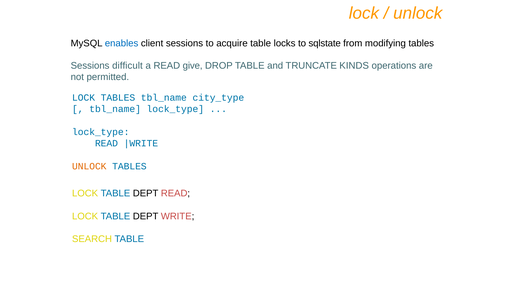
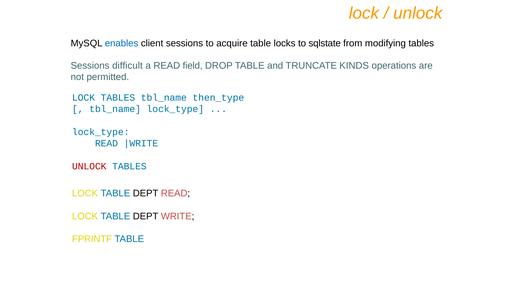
give: give -> field (193, 66)
city_type: city_type -> then_type (218, 98)
UNLOCK colour: orange -> red (89, 166)
SEARCH: SEARCH -> FPRINTF (92, 239)
